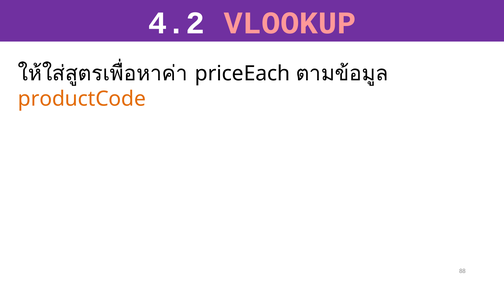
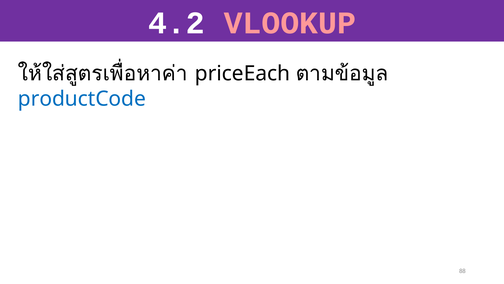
productCode colour: orange -> blue (82, 99)
